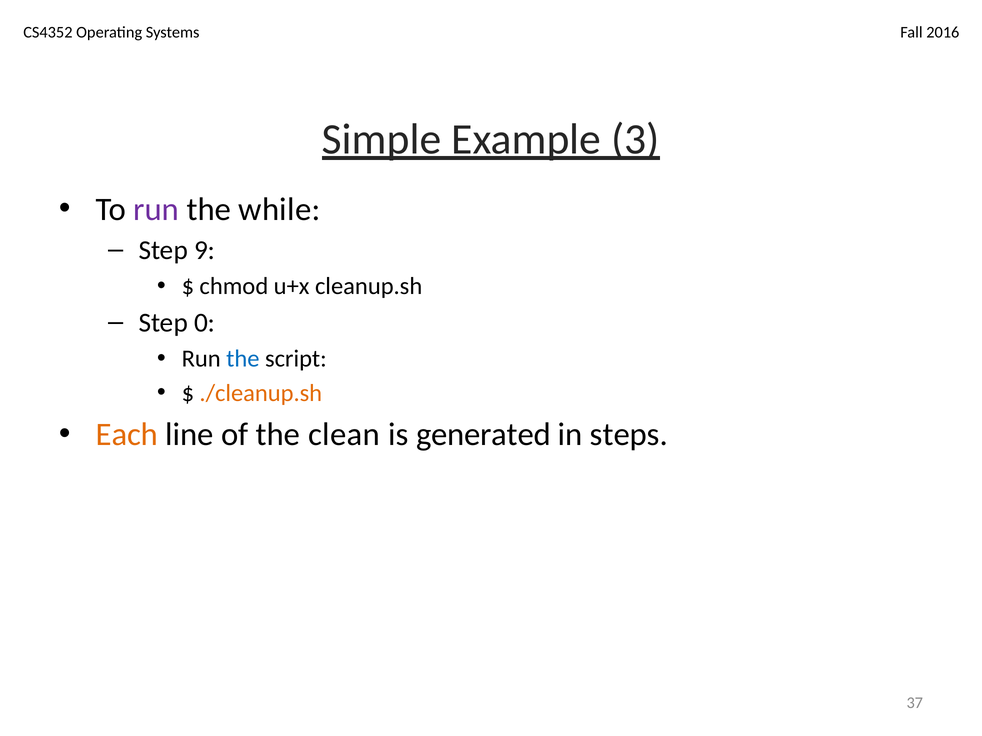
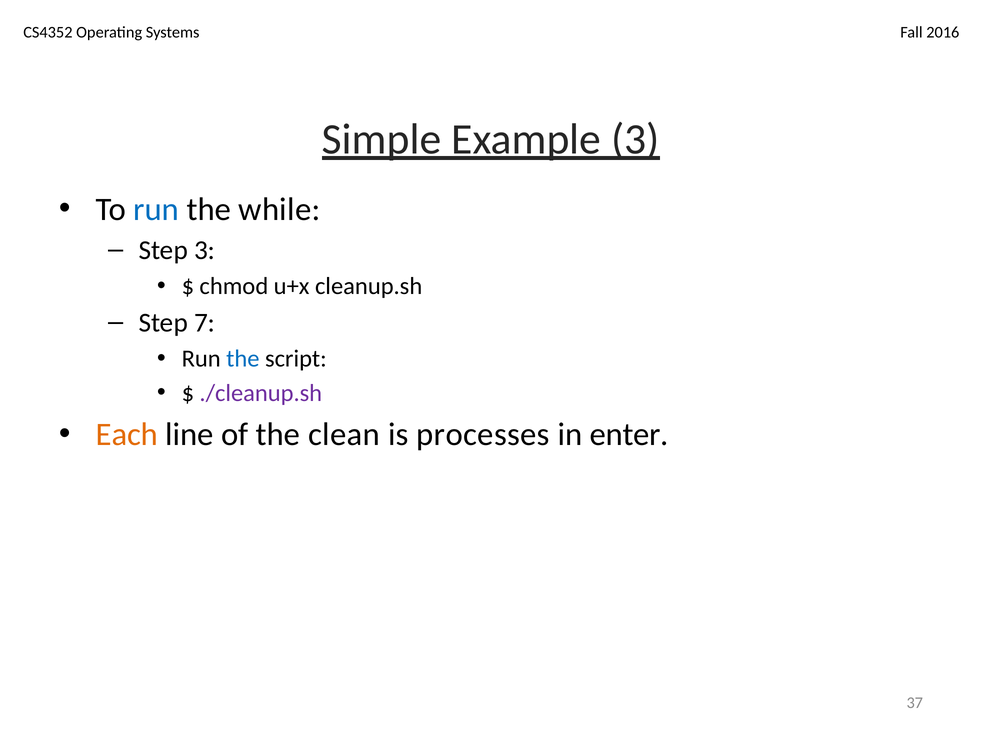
run colour: purple -> blue (156, 210)
Step 9: 9 -> 3 (205, 251)
0: 0 -> 7 (205, 323)
./cleanup.sh colour: orange -> purple (261, 393)
generated: generated -> processes (483, 435)
steps: steps -> enter (629, 435)
